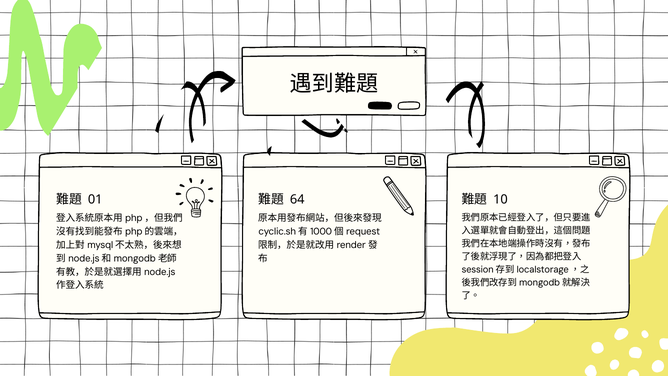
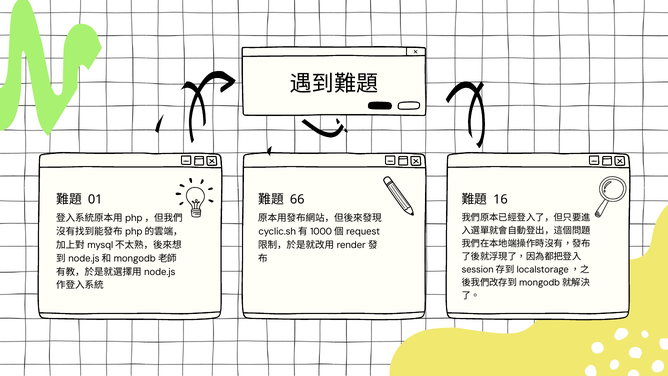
64: 64 -> 66 (297, 199)
10: 10 -> 16 (500, 199)
